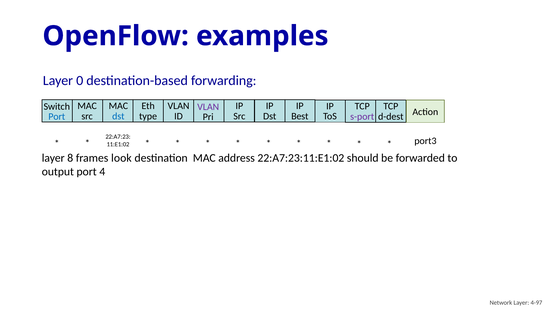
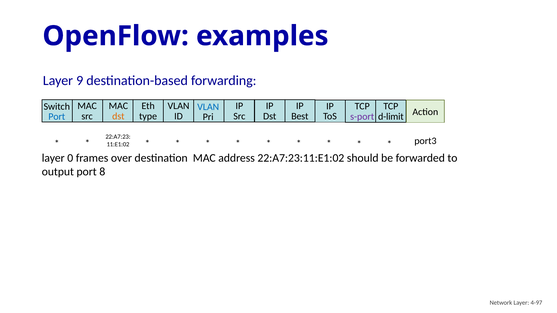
0: 0 -> 9 (80, 81)
VLAN colour: purple -> blue (208, 107)
dst colour: blue -> orange (118, 116)
d-dest: d-dest -> d-limit (391, 117)
8: 8 -> 0 (70, 158)
look: look -> over (122, 158)
4: 4 -> 8 (102, 172)
